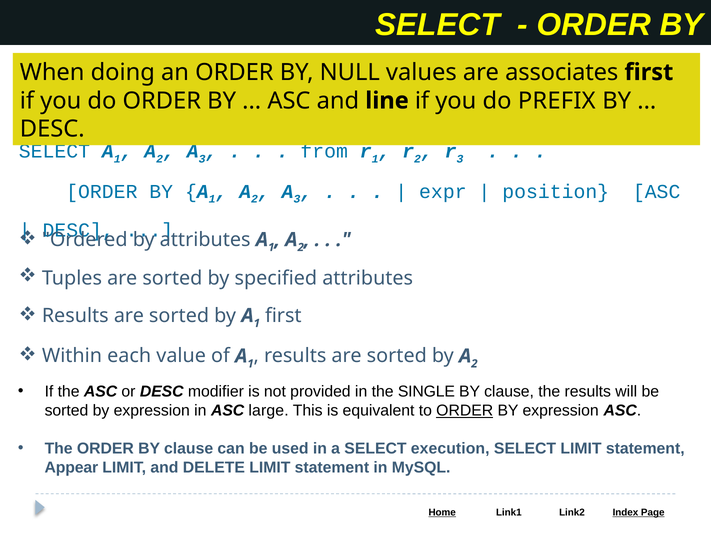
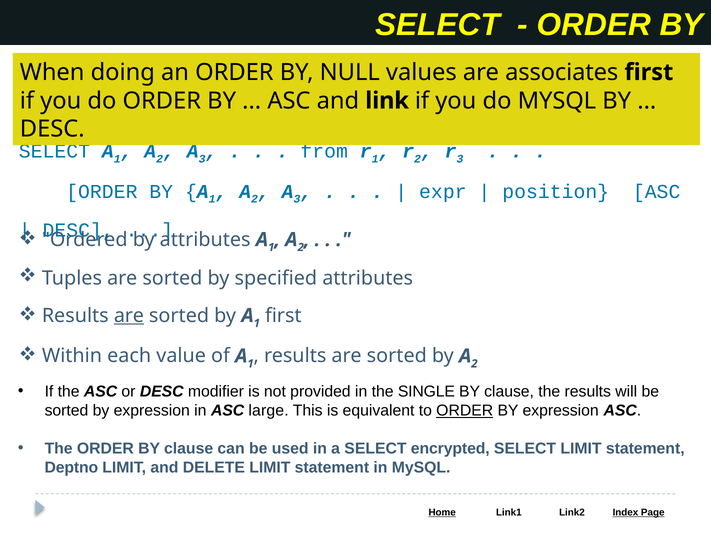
line: line -> link (387, 101)
do PREFIX: PREFIX -> MYSQL (557, 101)
are underline: none -> present (129, 316)
execution: execution -> encrypted (450, 449)
Appear: Appear -> Deptno (71, 468)
